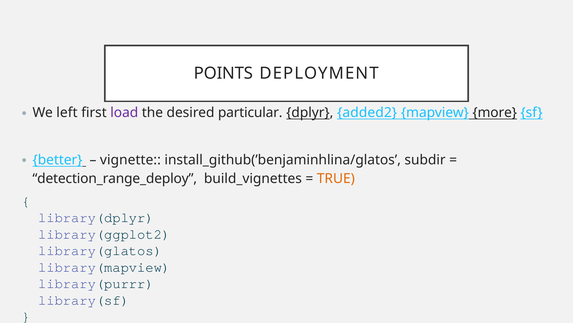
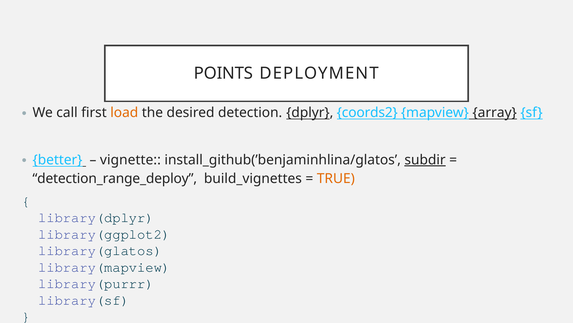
left: left -> call (67, 113)
load colour: purple -> orange (124, 113)
particular: particular -> detection (250, 113)
added2: added2 -> coords2 (367, 113)
more: more -> array (495, 113)
subdir underline: none -> present (425, 160)
